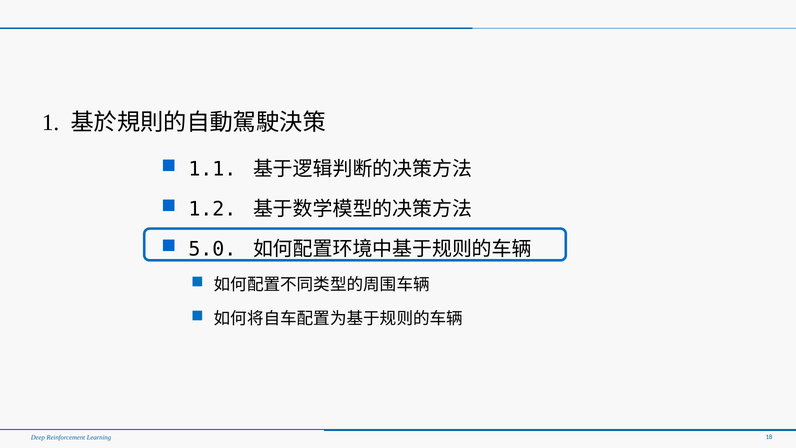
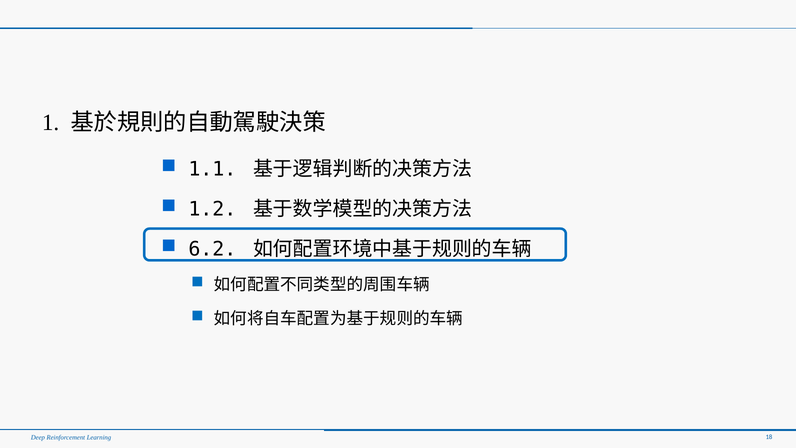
5.0: 5.0 -> 6.2 (212, 249)
